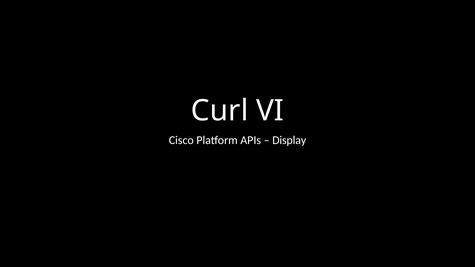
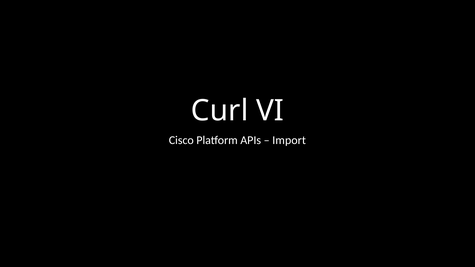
Display: Display -> Import (289, 140)
